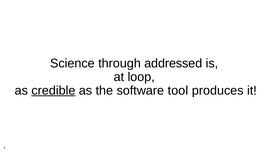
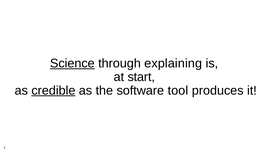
Science underline: none -> present (72, 63)
addressed: addressed -> explaining (173, 63)
loop: loop -> start (141, 77)
